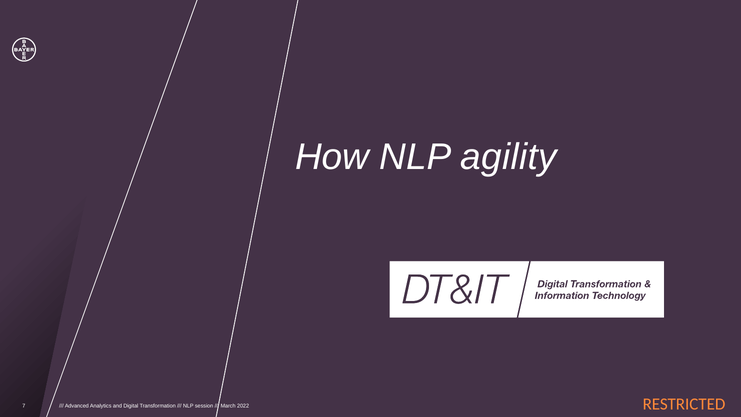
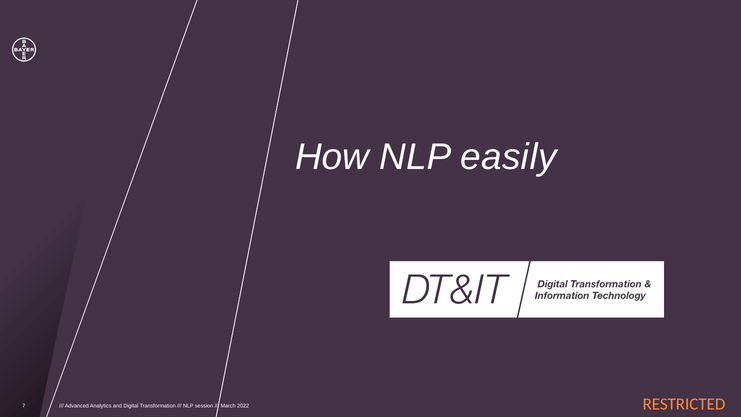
agility: agility -> easily (508, 157)
